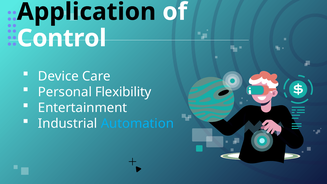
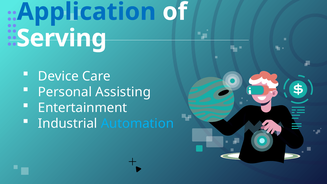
Application colour: black -> blue (86, 12)
Control: Control -> Serving (62, 38)
Flexibility: Flexibility -> Assisting (123, 92)
